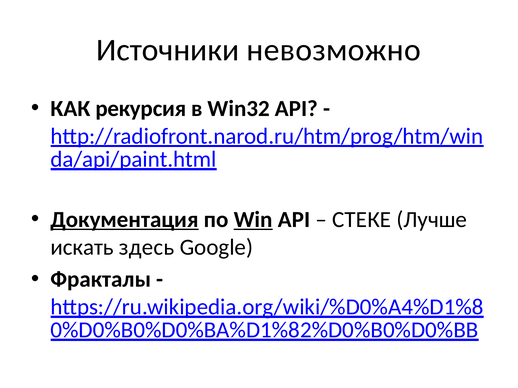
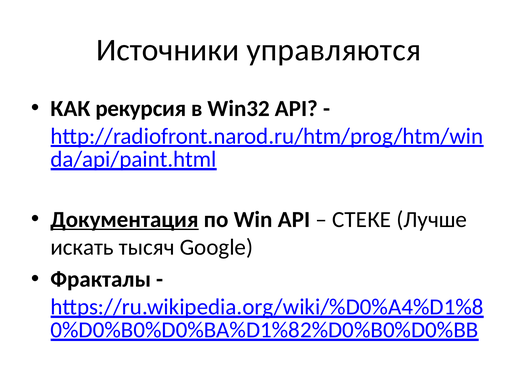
невозможно: невозможно -> управляются (334, 50)
Win underline: present -> none (253, 220)
здесь: здесь -> тысяч (147, 247)
